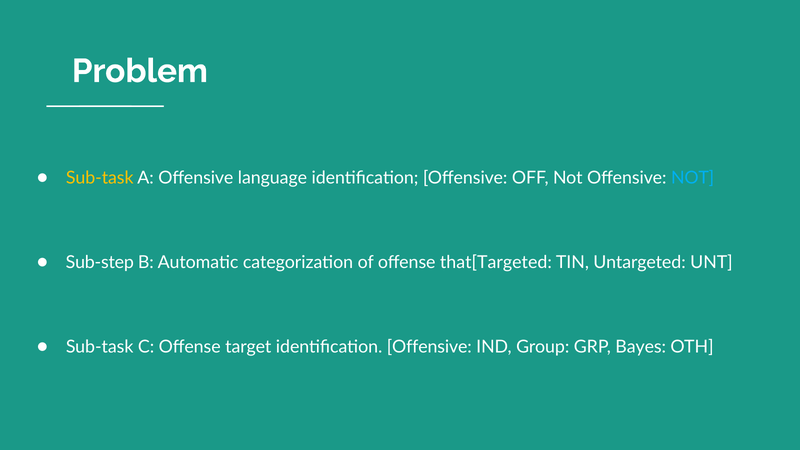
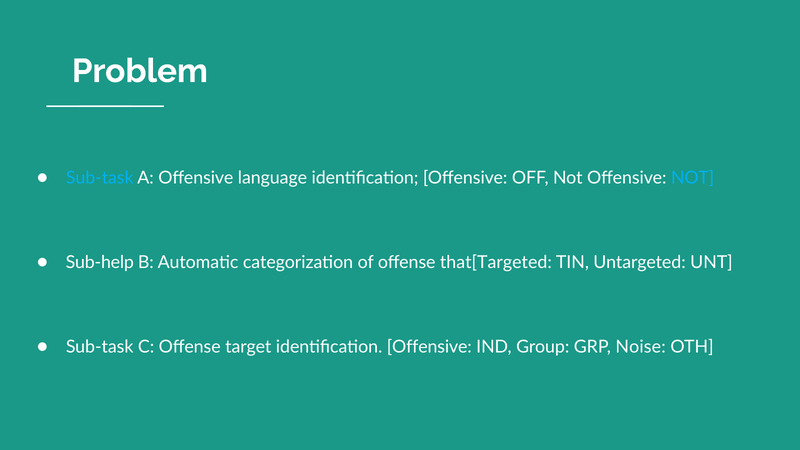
Sub-task colour: yellow -> light blue (100, 178)
Sub-step: Sub-step -> Sub-help (100, 262)
Bayes: Bayes -> Noise (641, 347)
